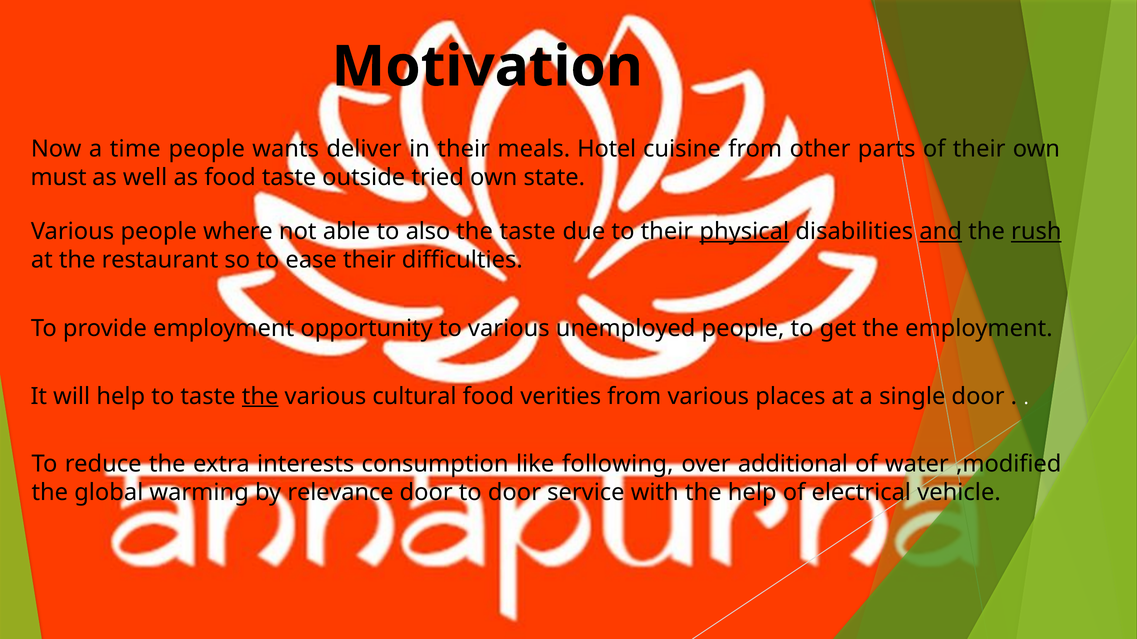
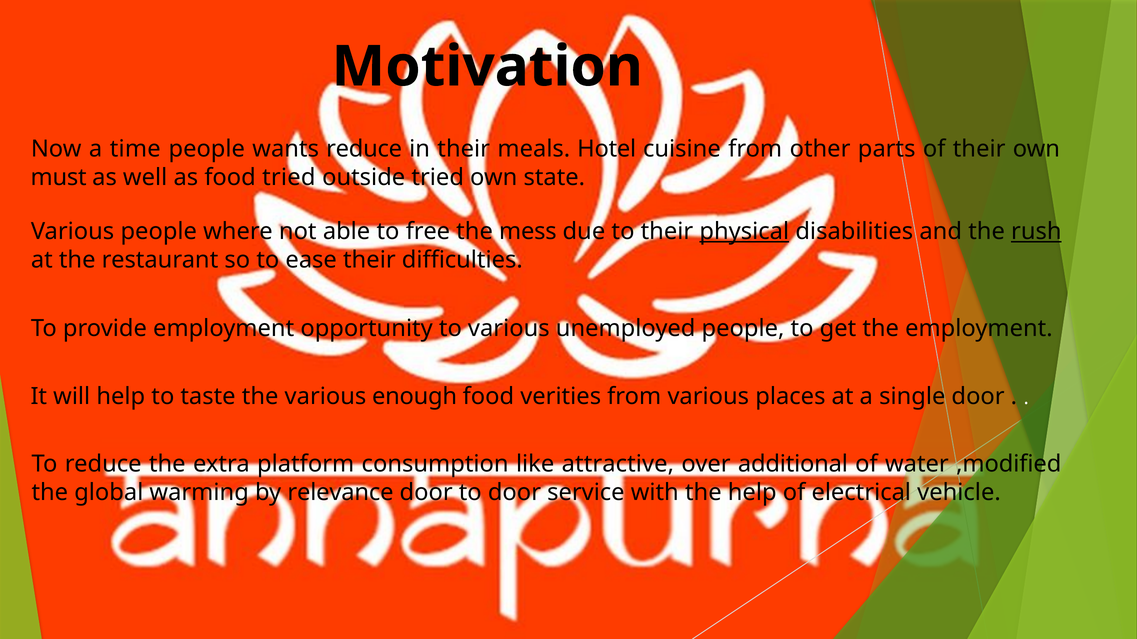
wants deliver: deliver -> reduce (364, 149)
food taste: taste -> tried (289, 177)
also: also -> free (428, 232)
the taste: taste -> mess (528, 232)
and underline: present -> none (941, 232)
the underline: present -> none (260, 397)
cultural: cultural -> enough (415, 397)
interests: interests -> platform (306, 465)
following: following -> attractive (618, 465)
